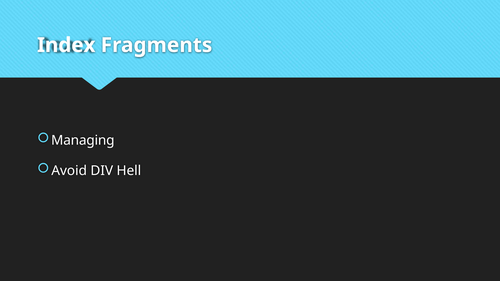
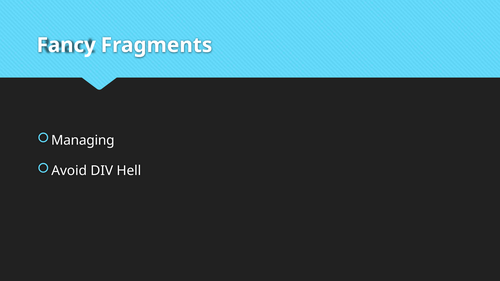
Index: Index -> Fancy (66, 45)
